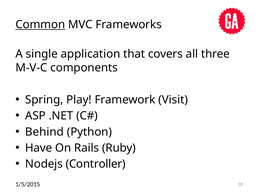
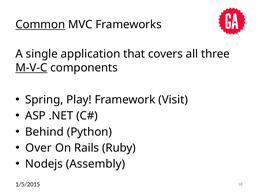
M-V-C underline: none -> present (31, 68)
Have: Have -> Over (39, 148)
Controller: Controller -> Assembly (96, 164)
